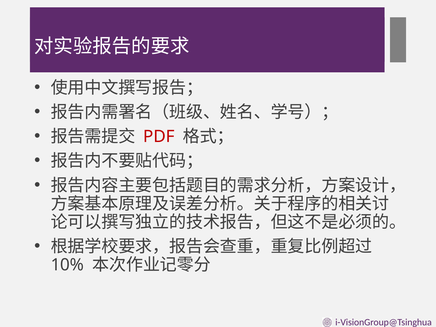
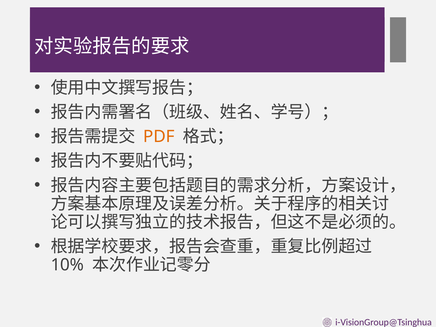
PDF colour: red -> orange (159, 137)
